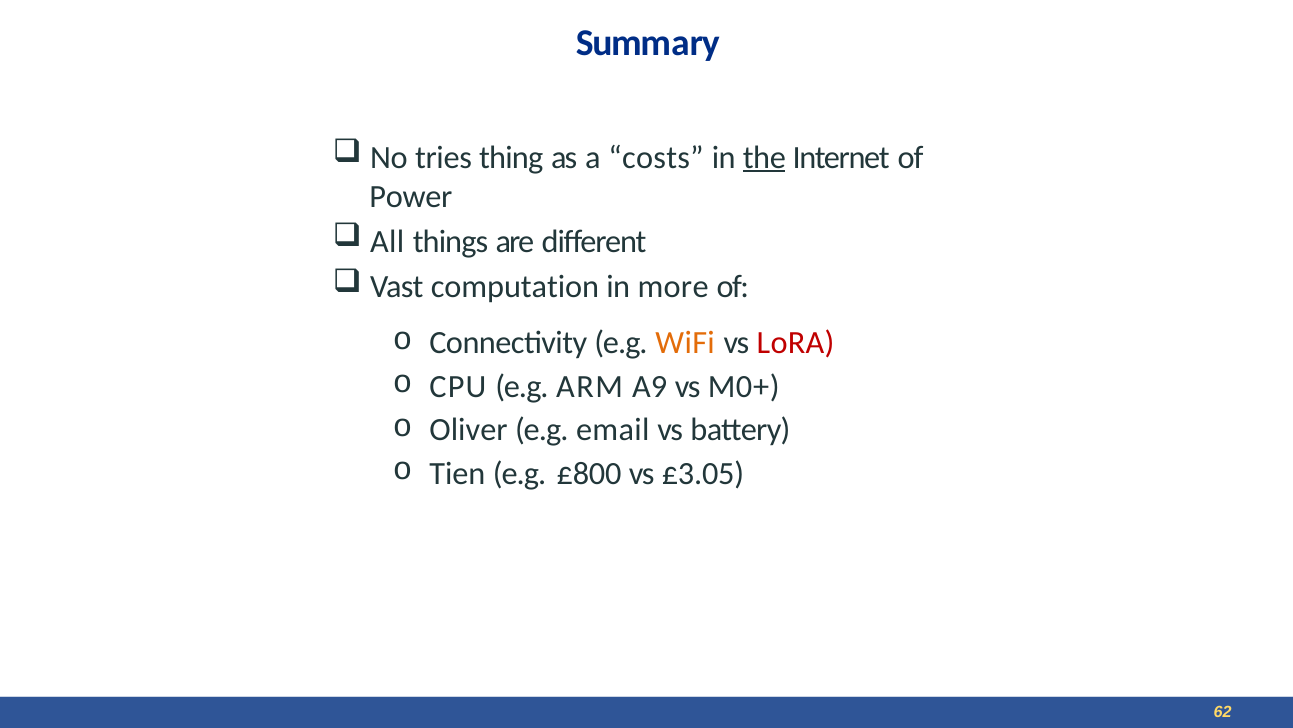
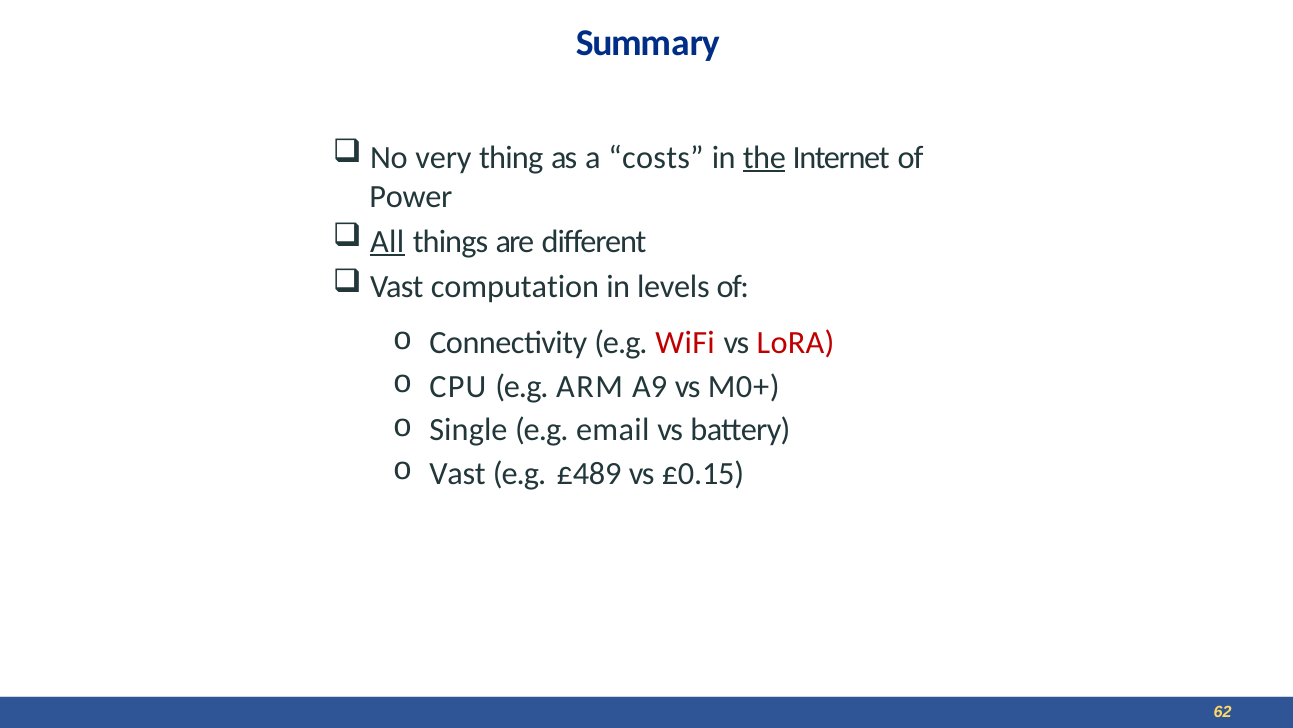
tries: tries -> very (443, 157)
All underline: none -> present (387, 241)
more: more -> levels (673, 286)
WiFi colour: orange -> red (685, 343)
Oliver: Oliver -> Single (468, 430)
Tien: Tien -> Vast (458, 473)
£800: £800 -> £489 (589, 473)
£3.05: £3.05 -> £0.15 (703, 473)
